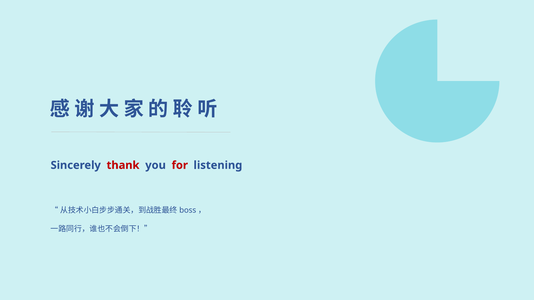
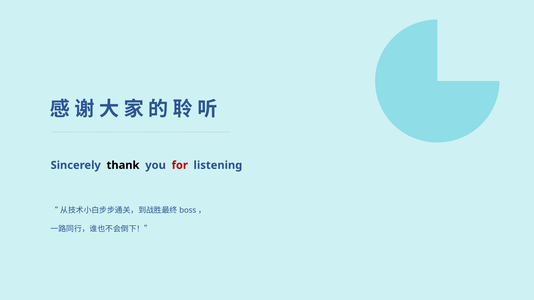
thank colour: red -> black (123, 165)
